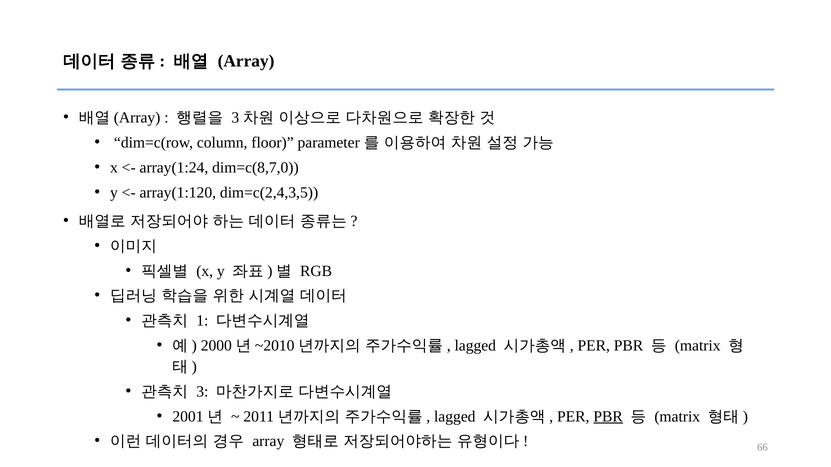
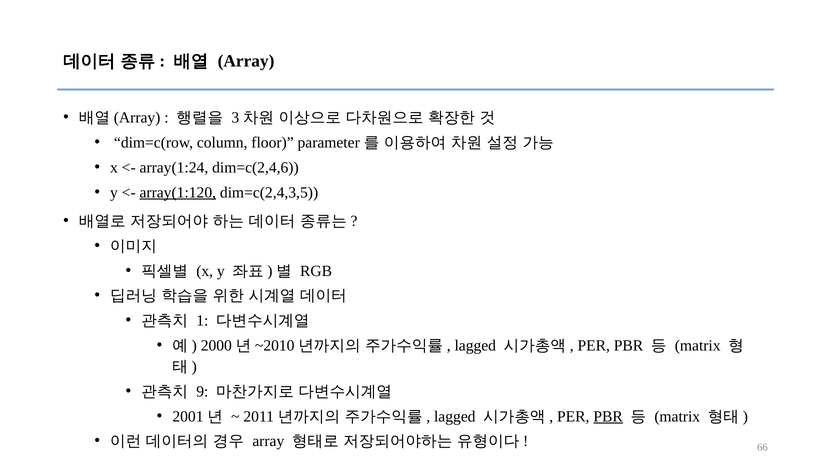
dim=c(8,7,0: dim=c(8,7,0 -> dim=c(2,4,6 (255, 168)
array(1:120 underline: none -> present (178, 193)
3: 3 -> 9 (202, 392)
